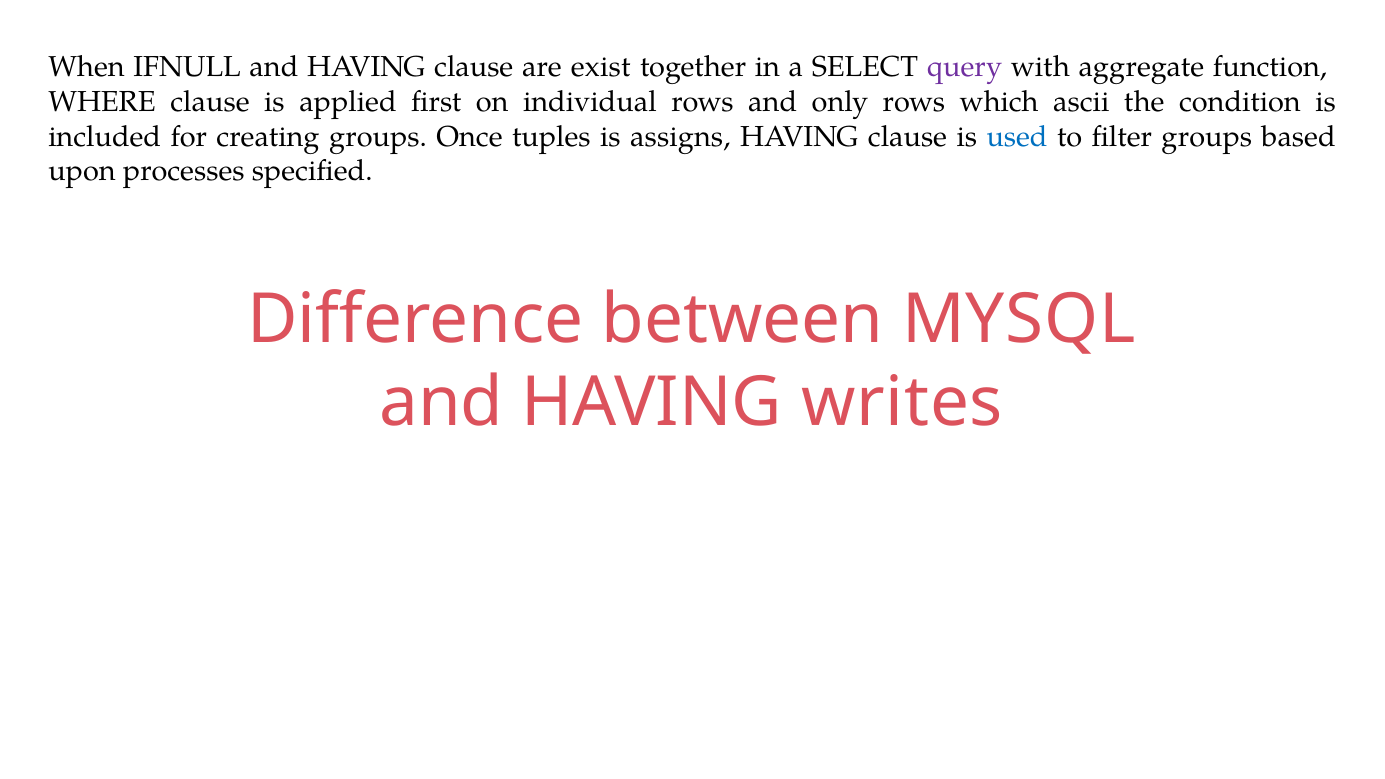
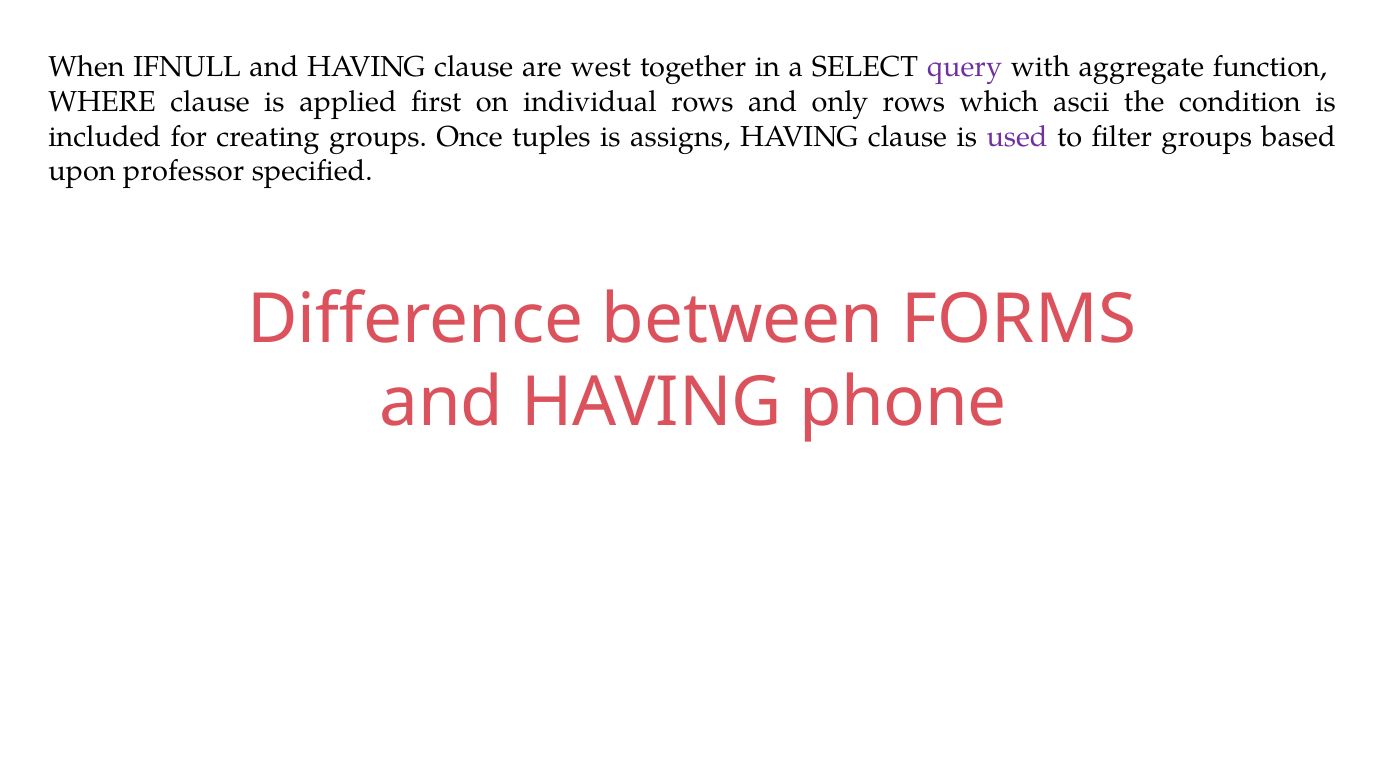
exist: exist -> west (601, 67)
used colour: blue -> purple (1017, 137)
processes: processes -> professor (184, 171)
MYSQL: MYSQL -> FORMS (1019, 320)
writes: writes -> phone (903, 403)
